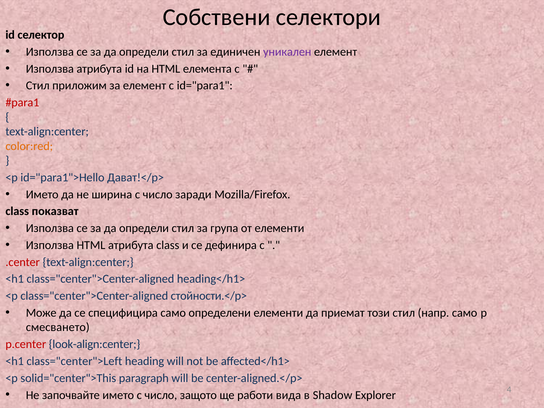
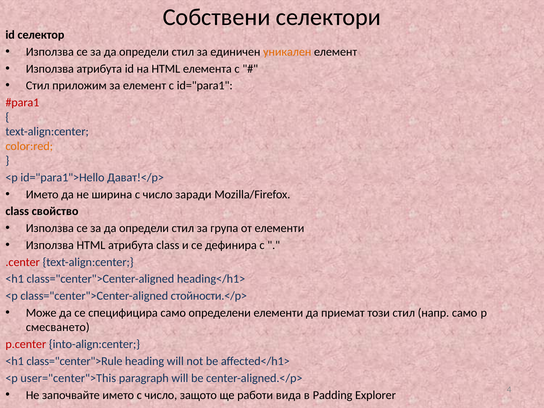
уникален colour: purple -> orange (287, 52)
показват: показват -> свойство (55, 211)
look-align:center: look-align:center -> into-align:center (94, 344)
class="center">Left: class="center">Left -> class="center">Rule (74, 361)
solid="center">This: solid="center">This -> user="center">This (68, 378)
Shadow: Shadow -> Padding (333, 395)
